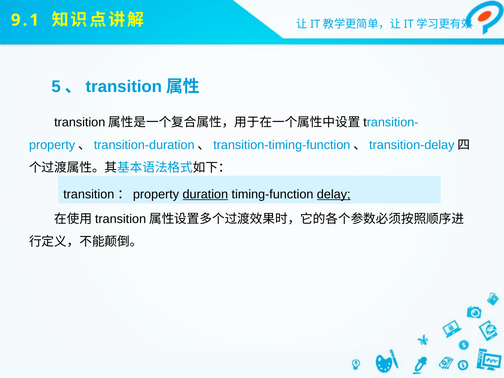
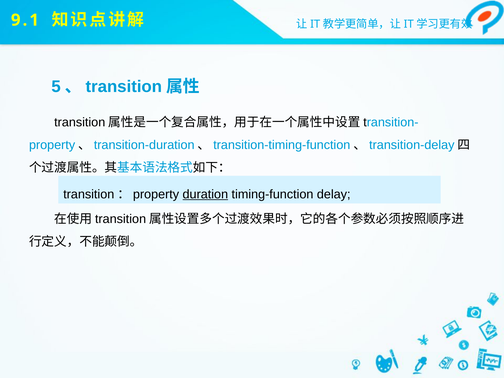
delay underline: present -> none (334, 194)
